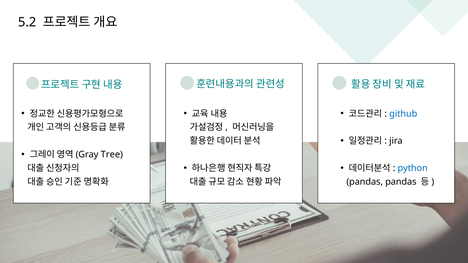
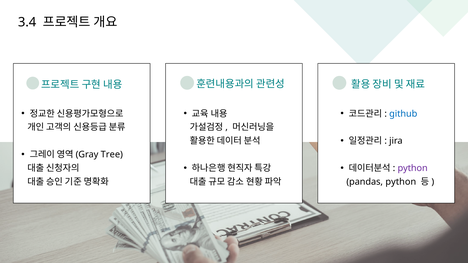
5.2: 5.2 -> 3.4 (27, 22)
python colour: blue -> purple (413, 168)
pandas pandas: pandas -> python (401, 182)
